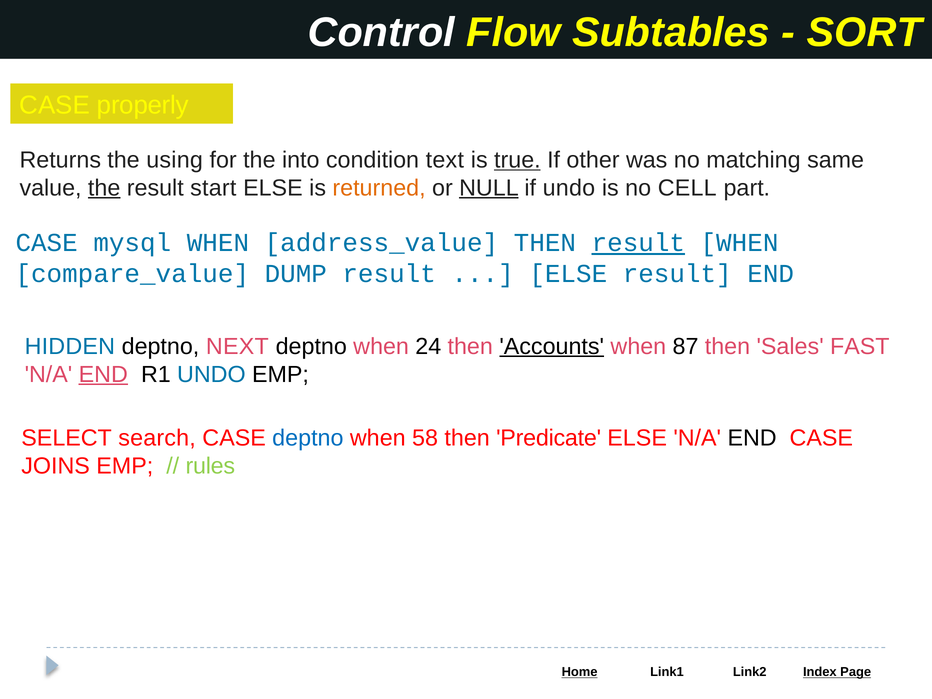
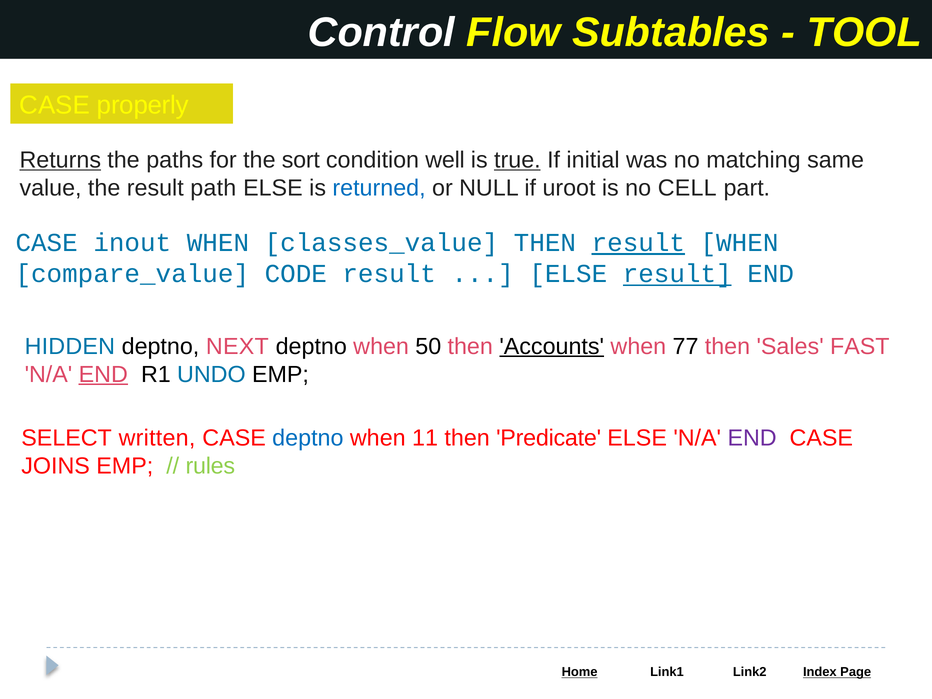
SORT: SORT -> TOOL (864, 32)
Returns underline: none -> present (60, 160)
using: using -> paths (175, 160)
into: into -> sort (301, 160)
text: text -> well (445, 160)
other: other -> initial (593, 160)
the underline: present -> none (104, 188)
start: start -> path (213, 188)
returned colour: orange -> blue (379, 188)
NULL underline: present -> none (489, 188)
if undo: undo -> uroot (569, 188)
mysql: mysql -> inout (132, 243)
address_value: address_value -> classes_value (381, 243)
DUMP: DUMP -> CODE (296, 274)
result underline: none -> present (677, 274)
24: 24 -> 50 (428, 346)
87: 87 -> 77 (686, 346)
search: search -> written (157, 438)
58: 58 -> 11 (425, 438)
END colour: black -> purple (752, 438)
